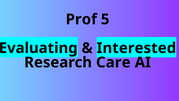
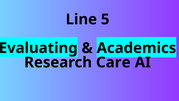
Prof: Prof -> Line (81, 19)
Interested: Interested -> Academics (136, 48)
